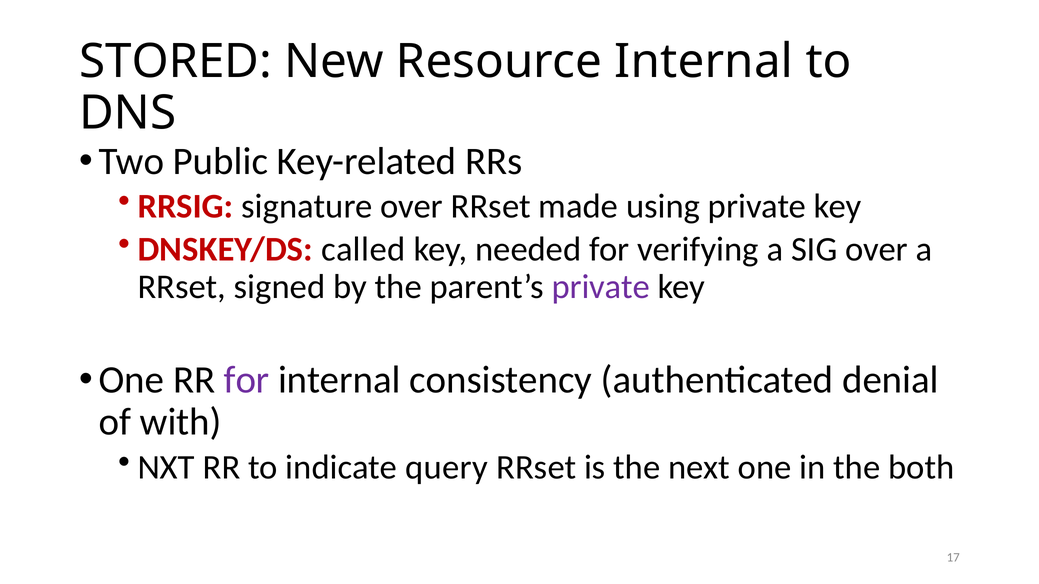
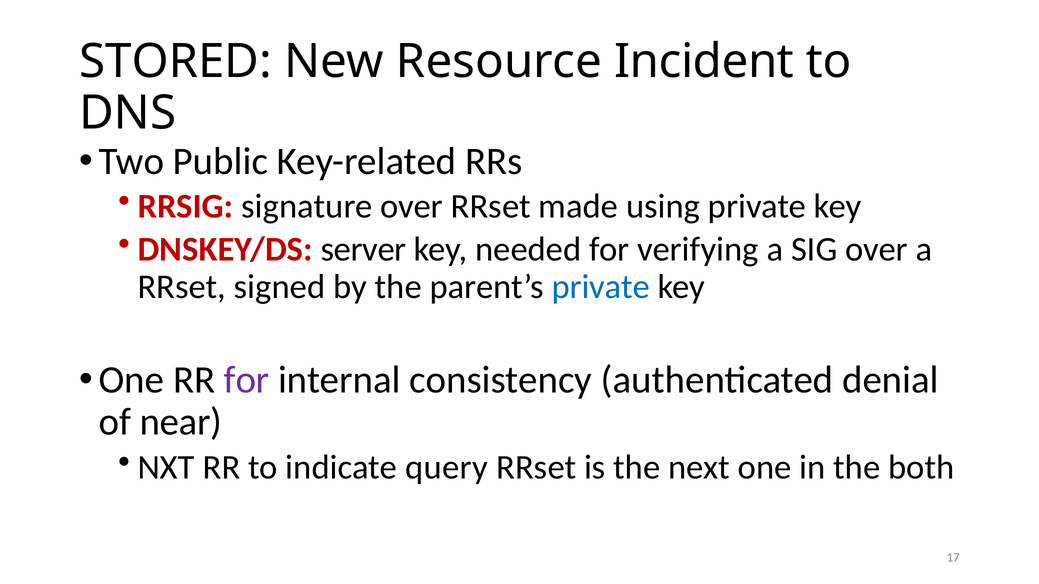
Resource Internal: Internal -> Incident (704, 62)
called: called -> server (364, 249)
private colour: purple -> blue (601, 287)
with: with -> near (181, 422)
